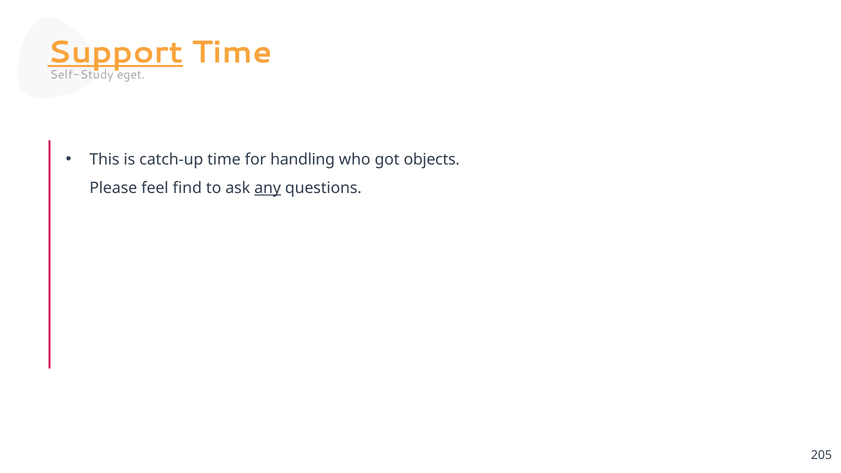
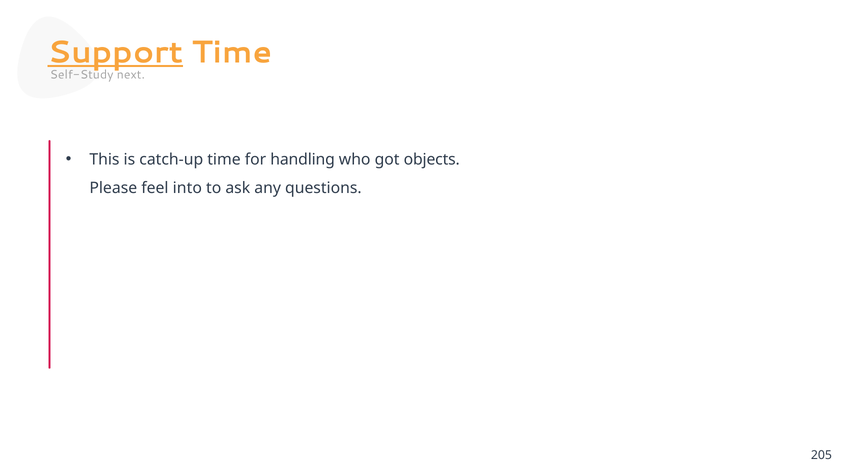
eget: eget -> next (131, 75)
find: find -> into (187, 188)
any underline: present -> none (268, 188)
